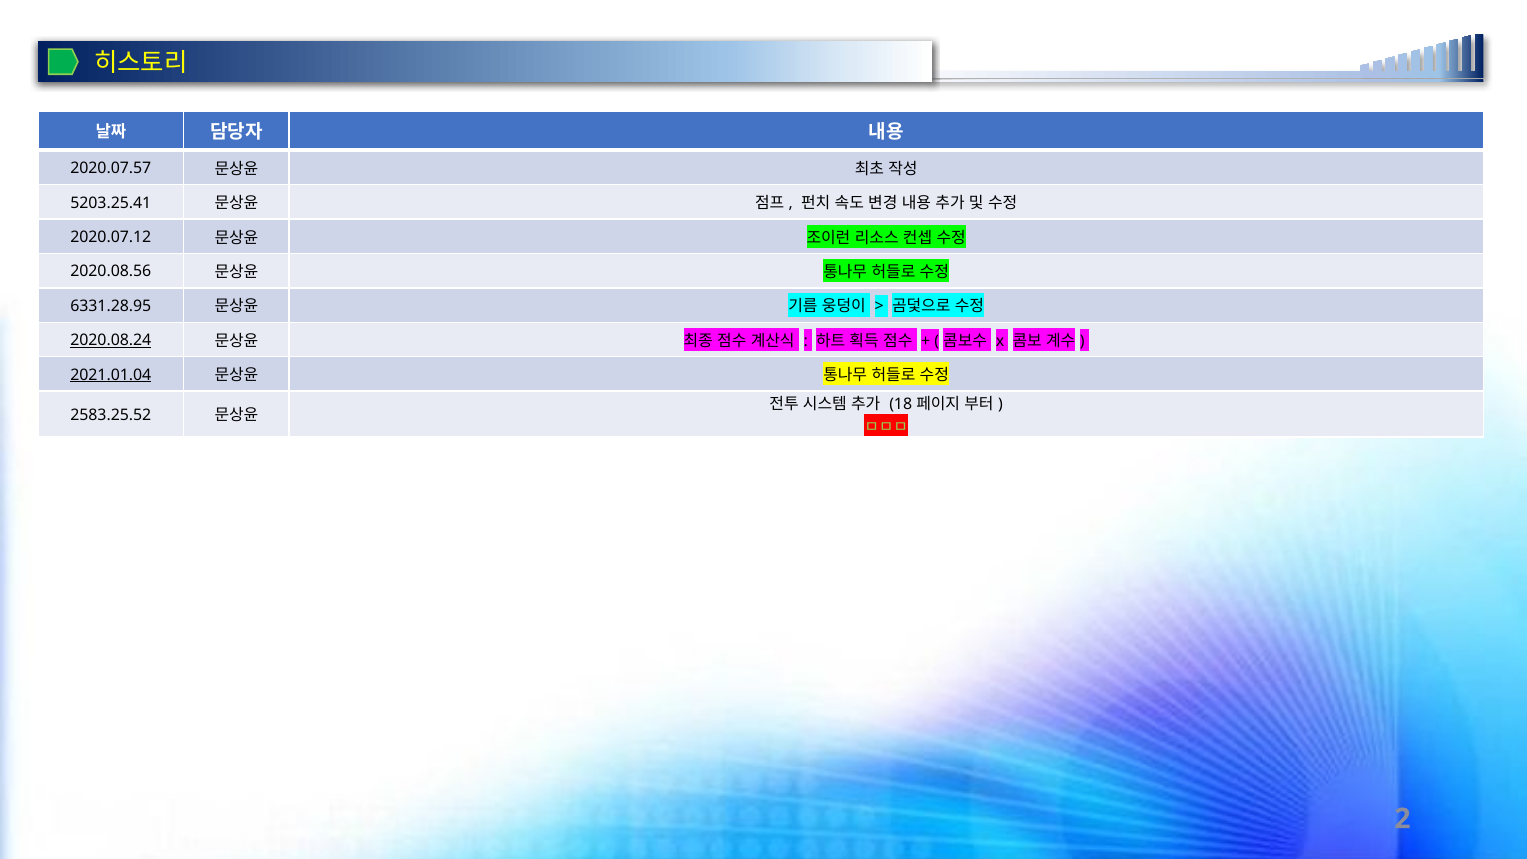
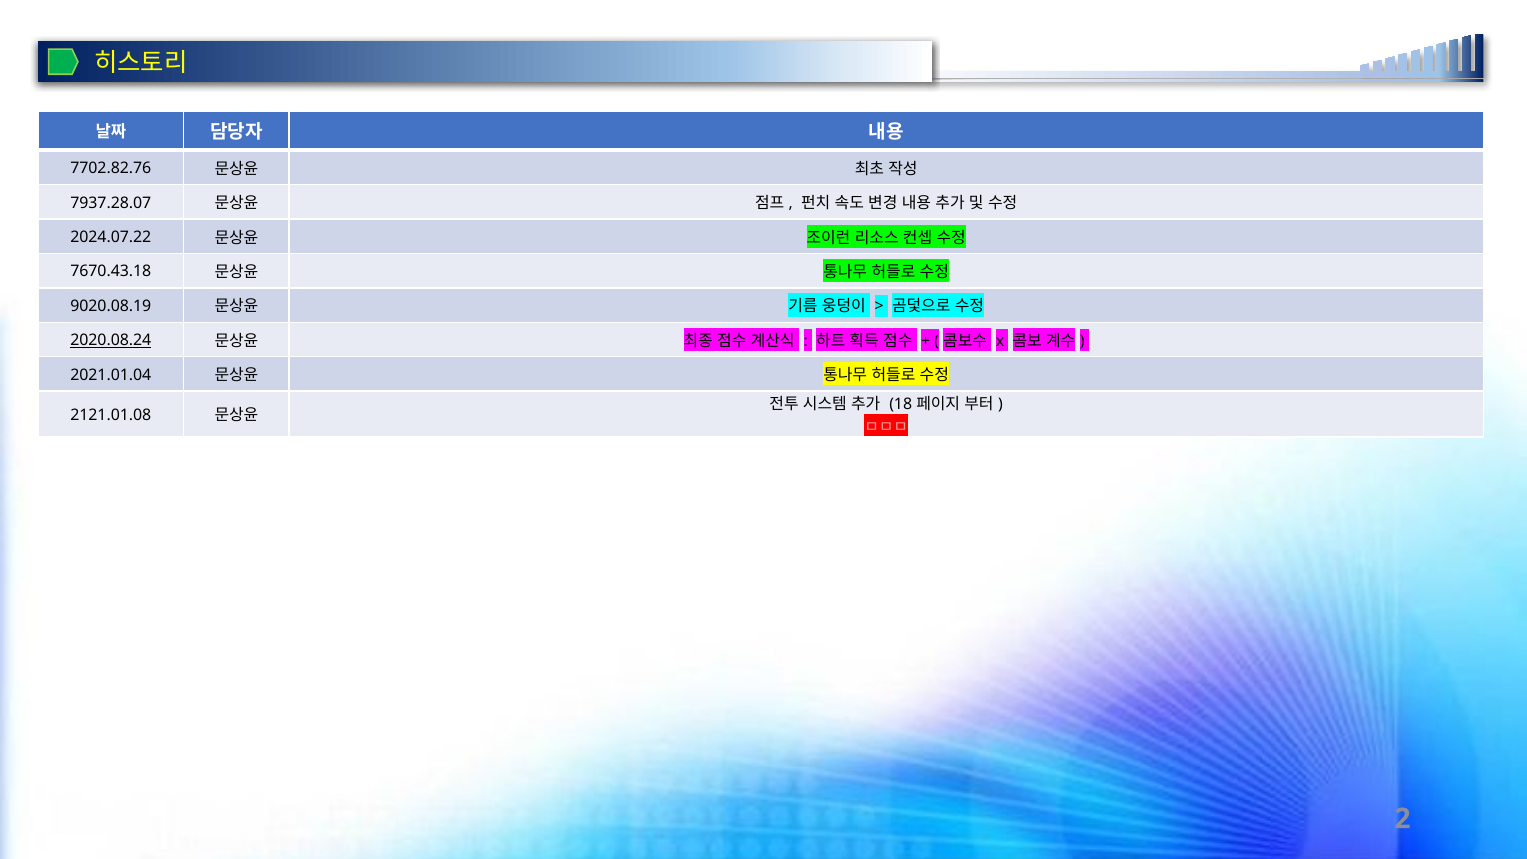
2020.07.57: 2020.07.57 -> 7702.82.76 (111, 168)
5203.25.41: 5203.25.41 -> 7937.28.07 (111, 203)
2020.07.12: 2020.07.12 -> 2024.07.22 (111, 237)
2020.08.56: 2020.08.56 -> 7670.43.18 (111, 272)
6331.28.95: 6331.28.95 -> 9020.08.19 (111, 306)
2021.01.04 underline: present -> none (111, 375)
2583.25.52: 2583.25.52 -> 2121.01.08 (111, 415)
ㅁㅁㅁ colour: light green -> pink (886, 427)
